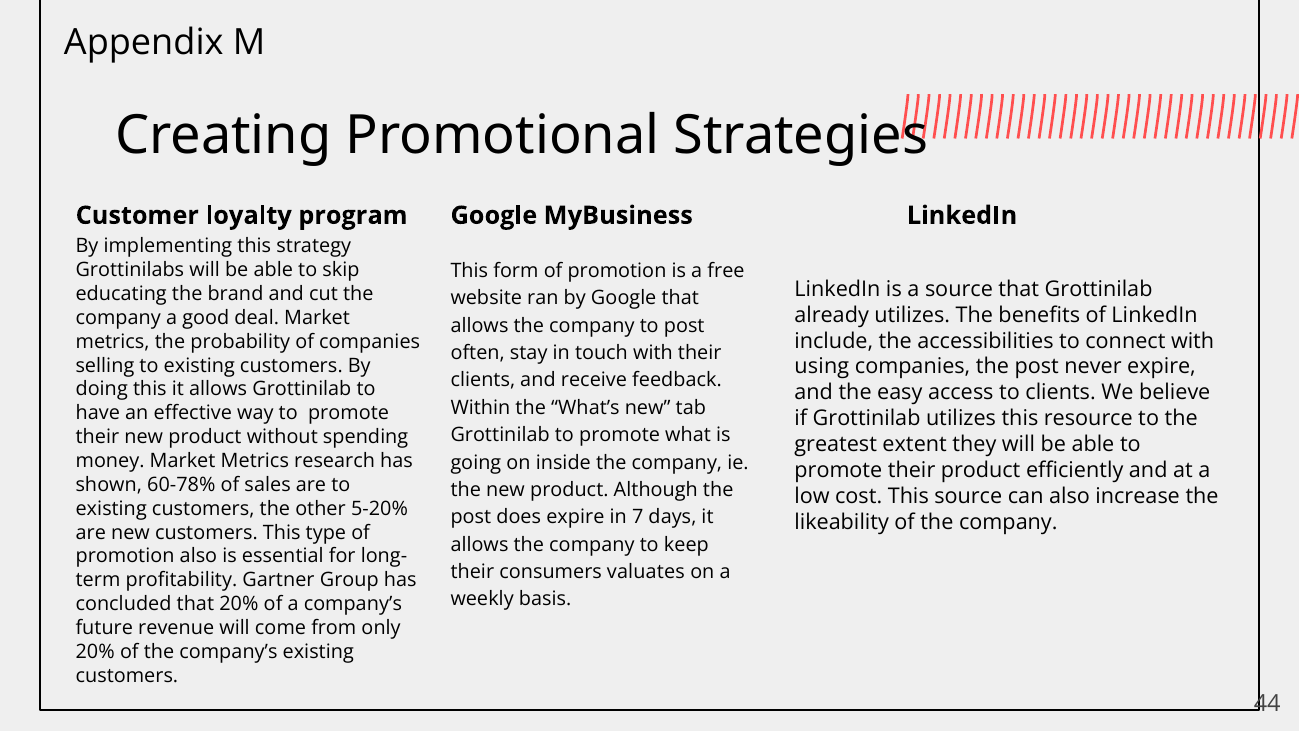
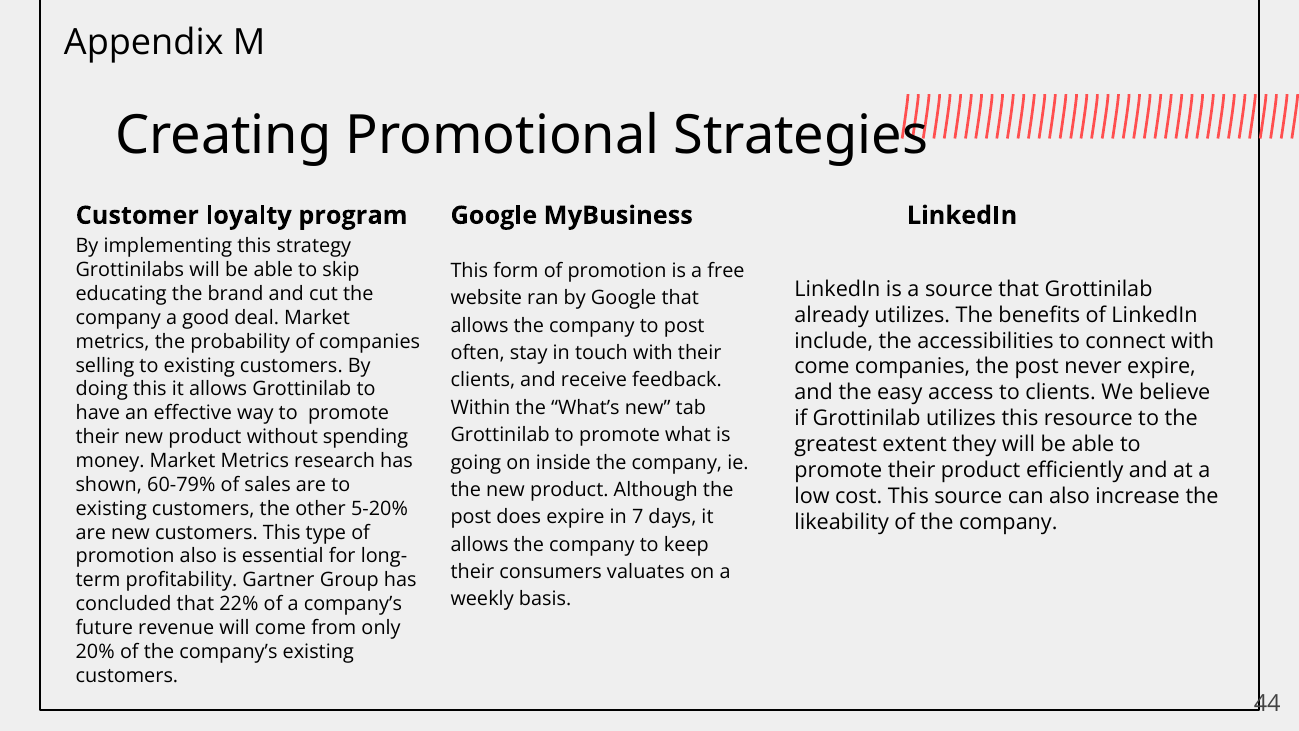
using: using -> come (822, 367)
60-78%: 60-78% -> 60-79% (181, 485)
that 20%: 20% -> 22% (239, 604)
